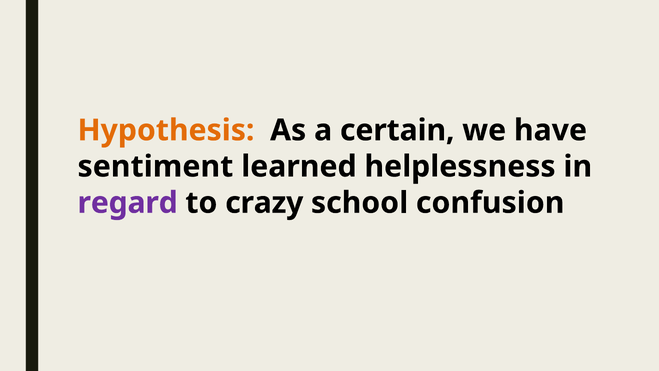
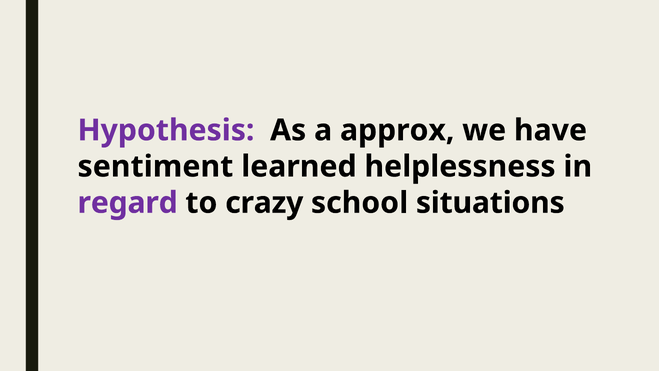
Hypothesis colour: orange -> purple (166, 130)
certain: certain -> approx (397, 130)
confusion: confusion -> situations (490, 203)
